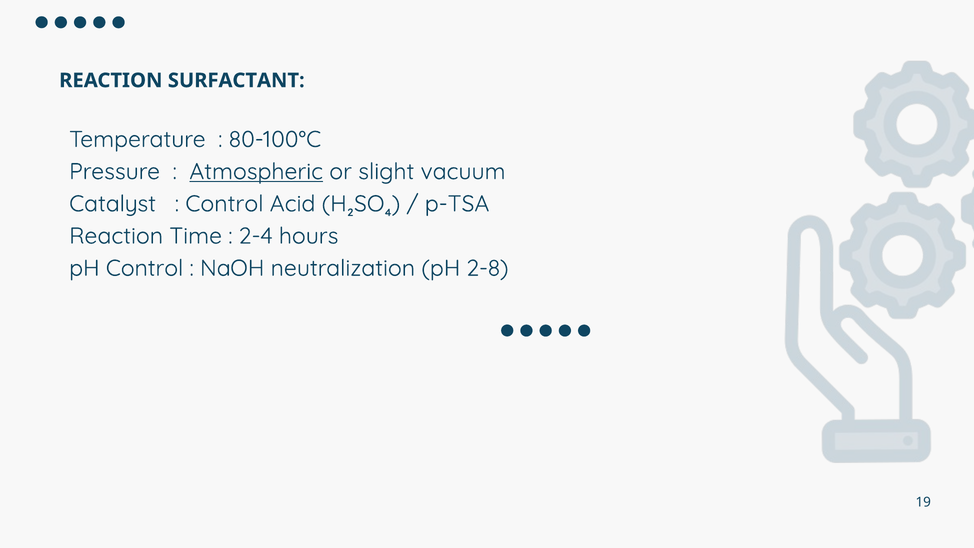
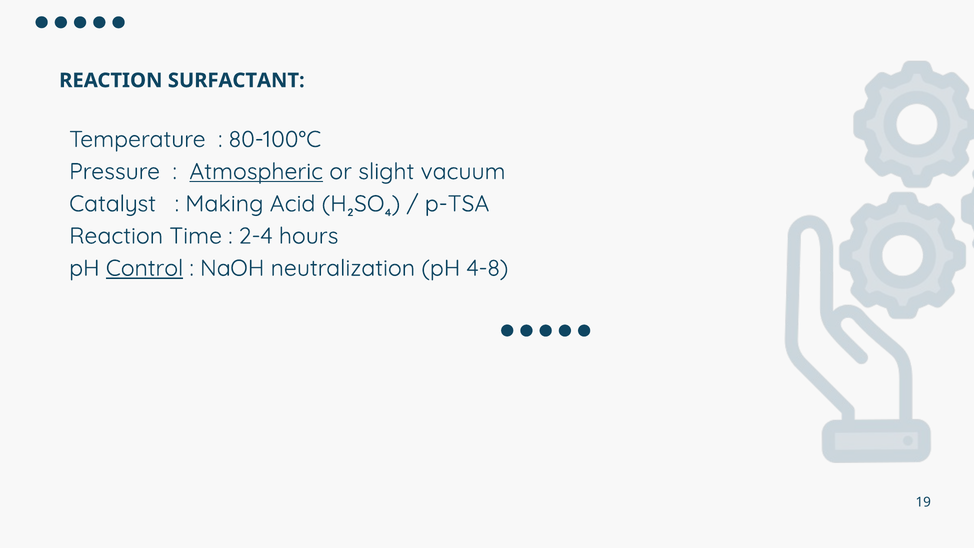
Control: Control -> Making (224, 204)
Control underline: none -> present (145, 268)
2-8: 2-8 -> 4-8 (487, 268)
